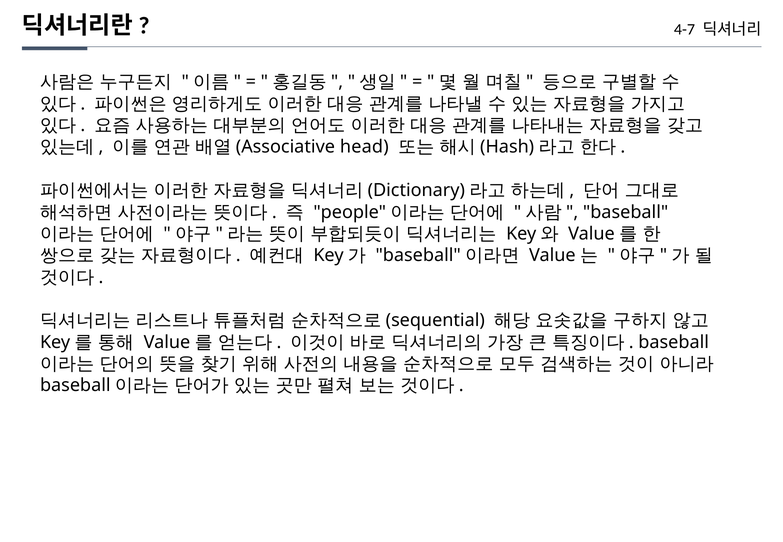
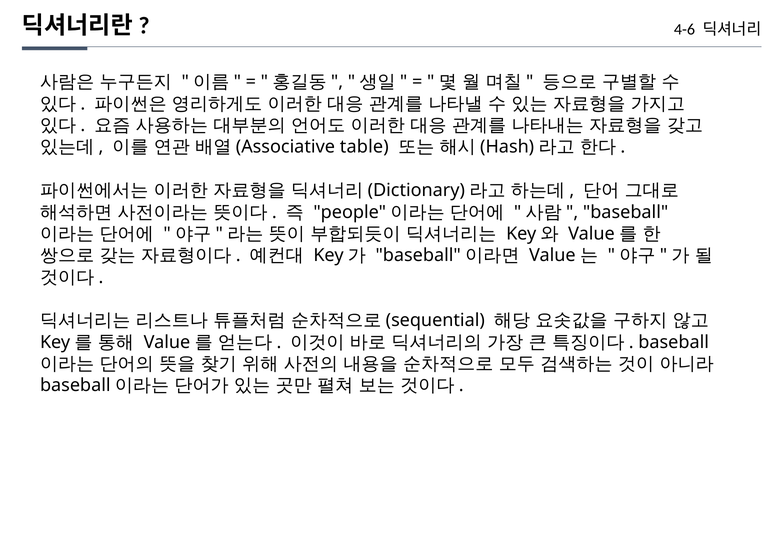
4-7: 4-7 -> 4-6 (685, 30)
head: head -> table (364, 147)
